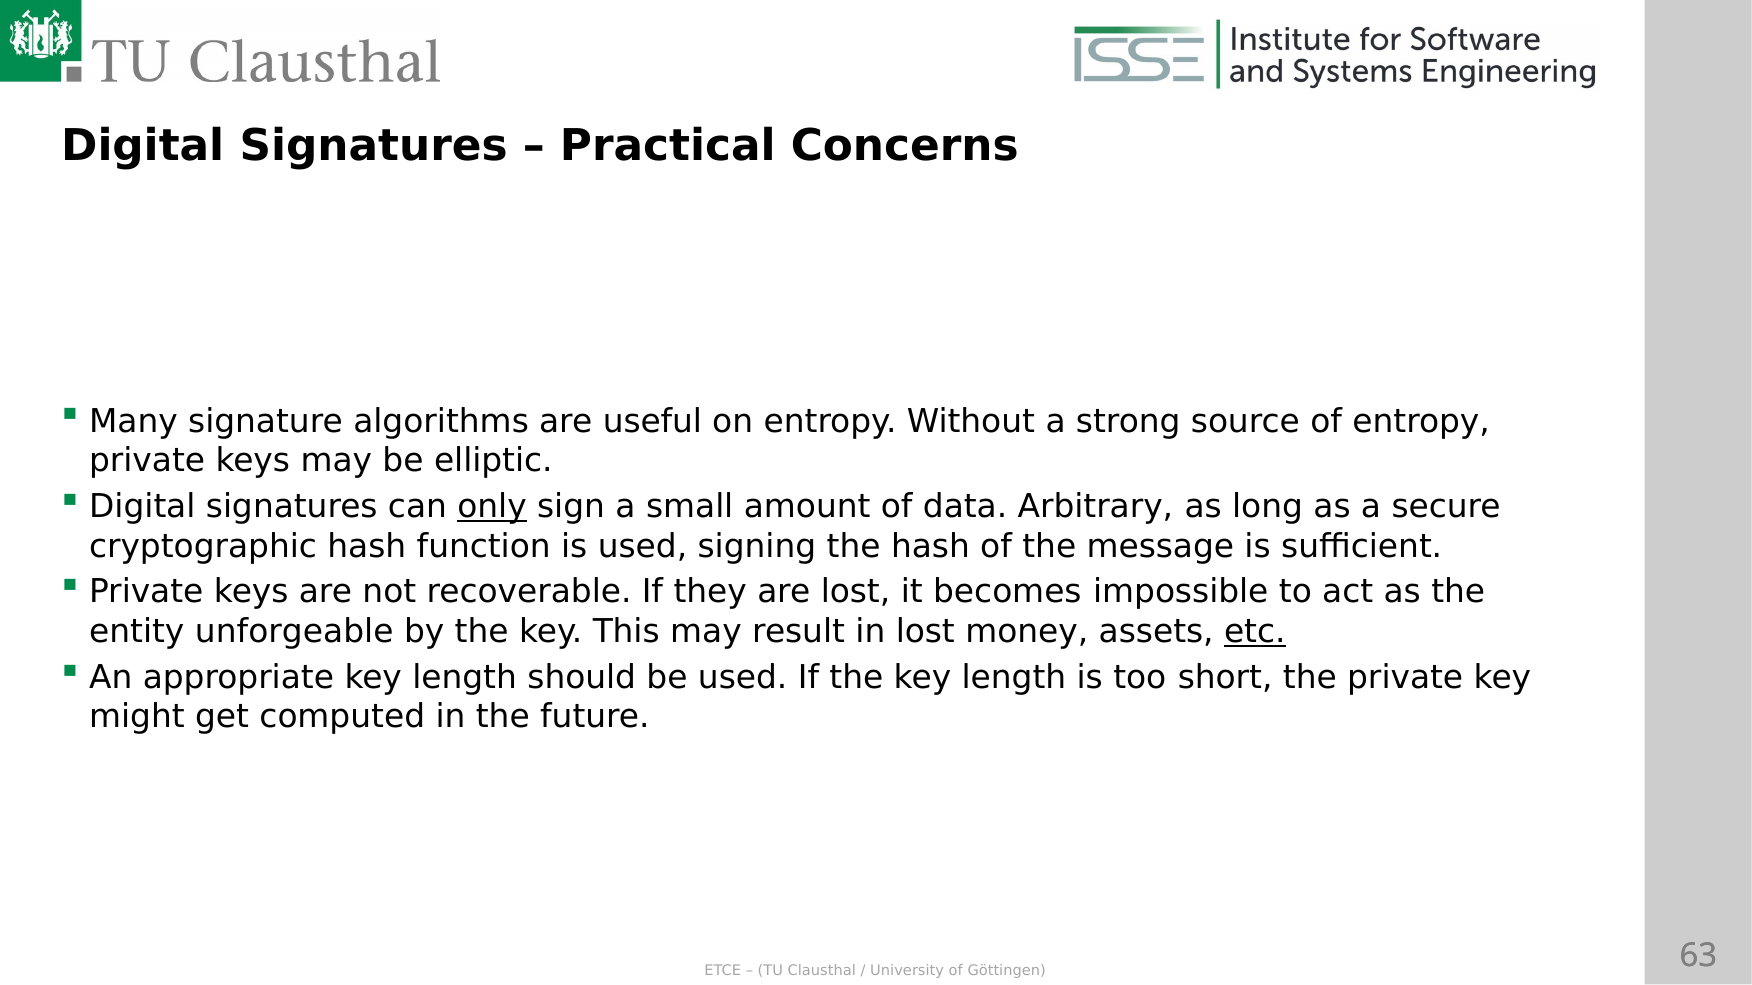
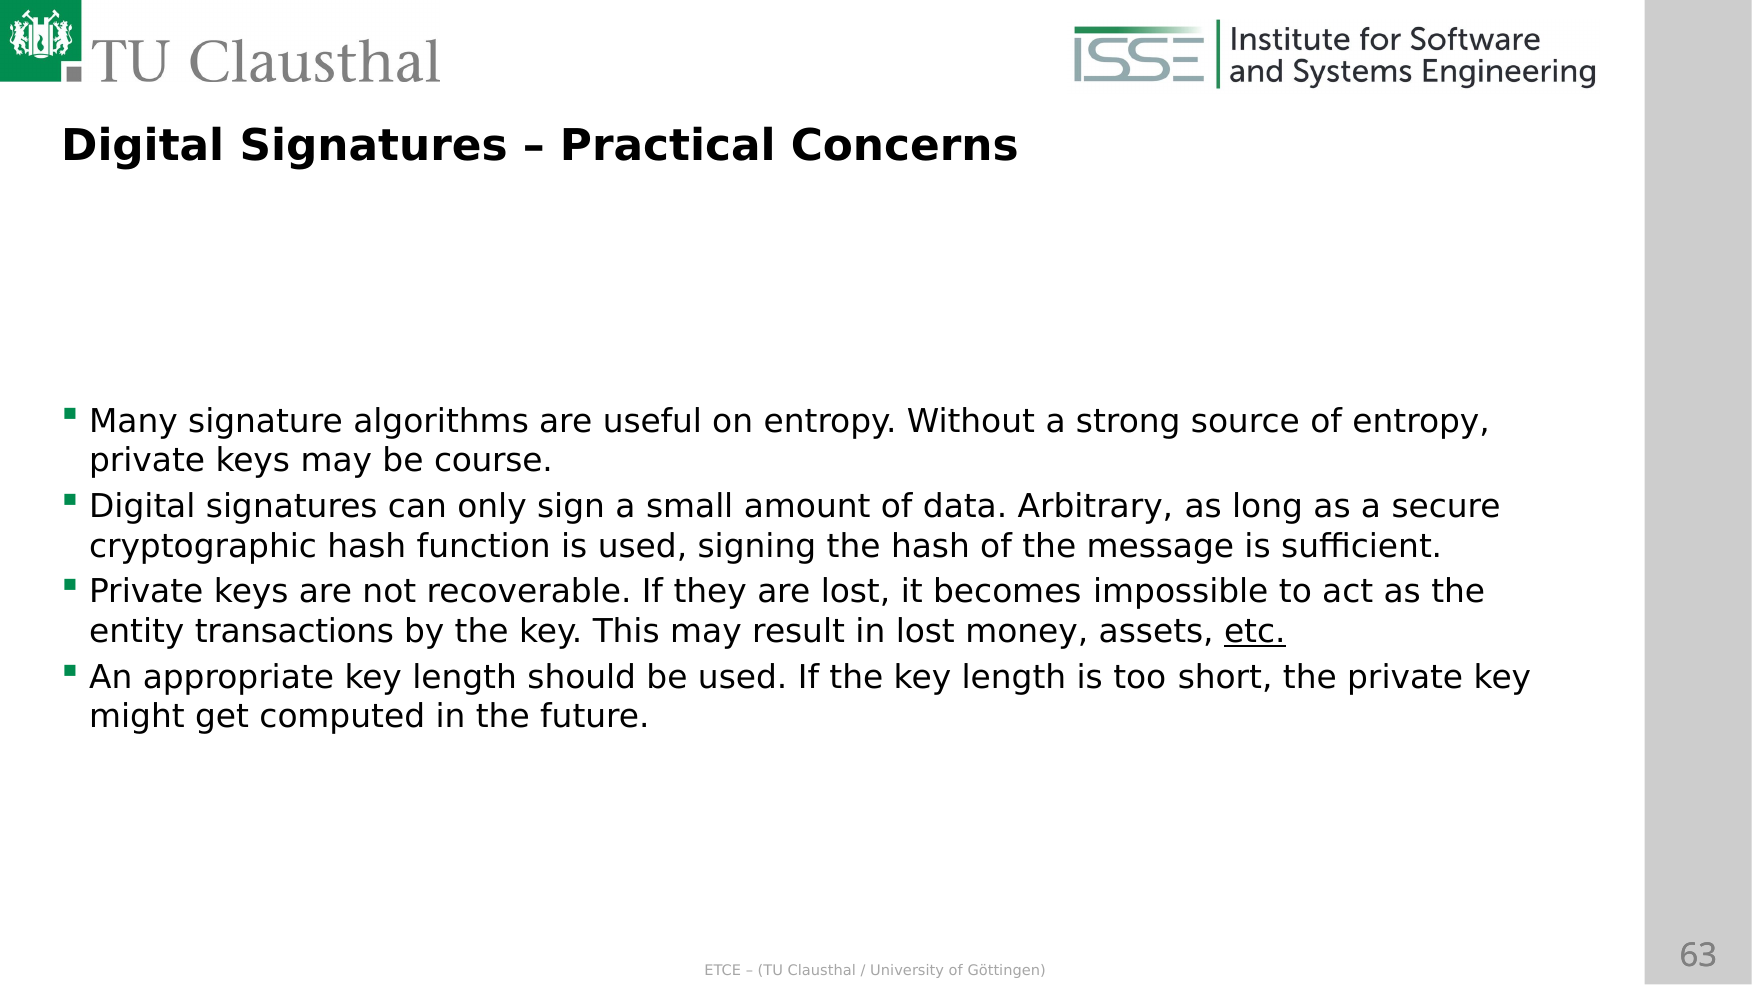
elliptic: elliptic -> course (493, 461)
only underline: present -> none (492, 507)
unforgeable: unforgeable -> transactions (294, 632)
